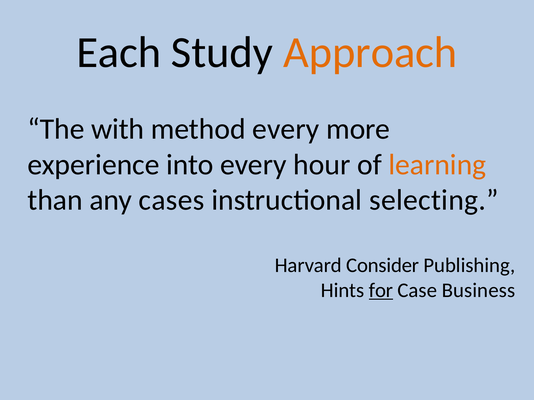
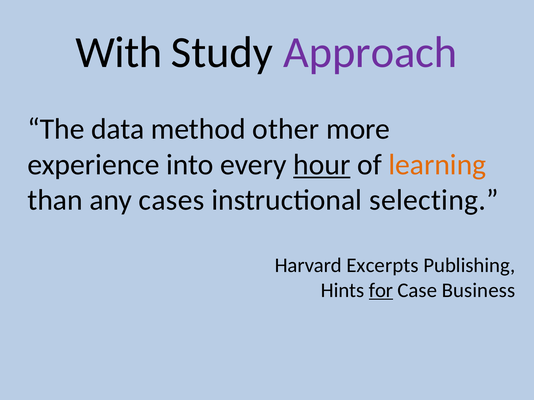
Each: Each -> With (119, 53)
Approach colour: orange -> purple (370, 53)
with: with -> data (118, 129)
method every: every -> other (286, 129)
hour underline: none -> present (322, 165)
Consider: Consider -> Excerpts (383, 266)
